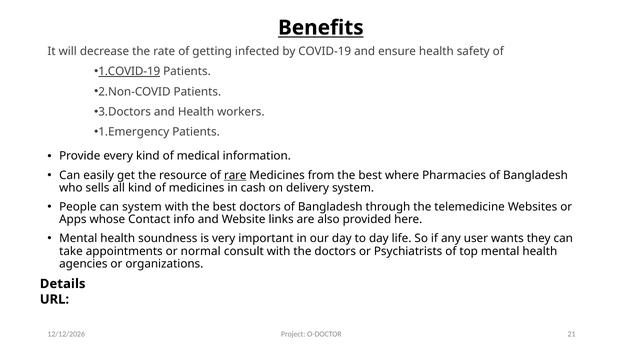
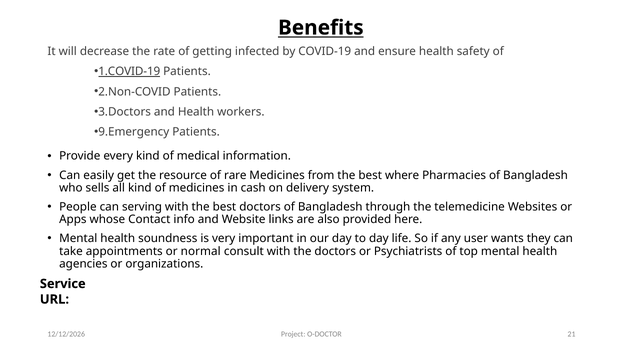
1.Emergency: 1.Emergency -> 9.Emergency (134, 132)
rare underline: present -> none (235, 175)
can system: system -> serving (142, 207)
Details: Details -> Service (63, 284)
